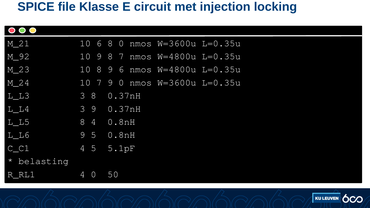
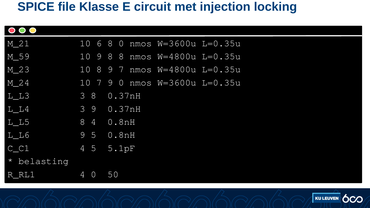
M_92: M_92 -> M_59 (19, 56)
8 7: 7 -> 8 (121, 56)
9 6: 6 -> 7 (121, 69)
